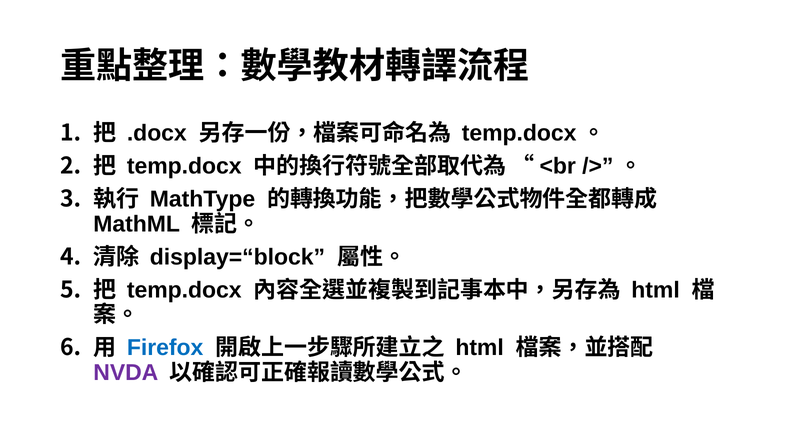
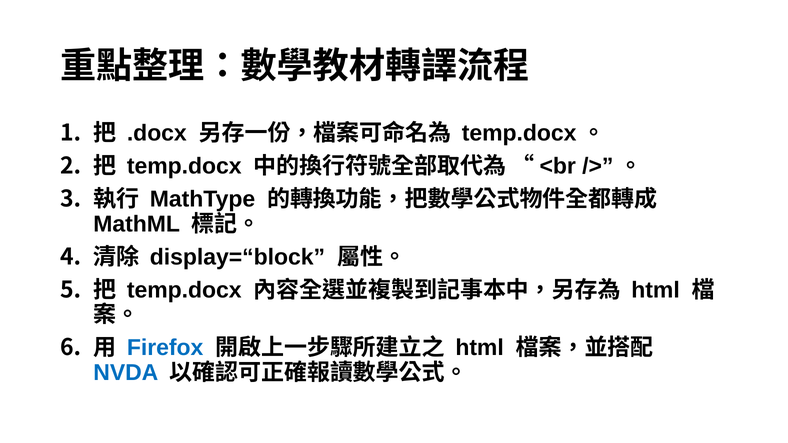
NVDA colour: purple -> blue (126, 373)
